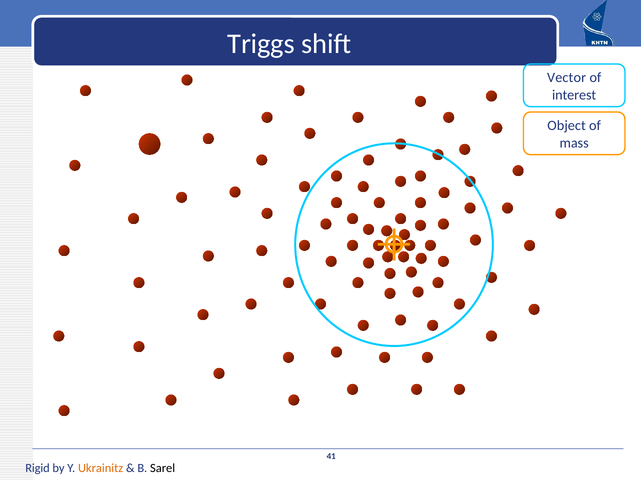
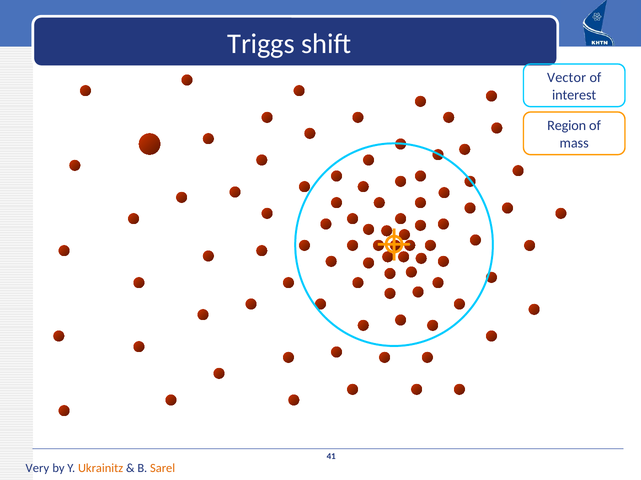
Object: Object -> Region (567, 126)
Rigid: Rigid -> Very (37, 469)
Sarel colour: black -> orange (163, 469)
